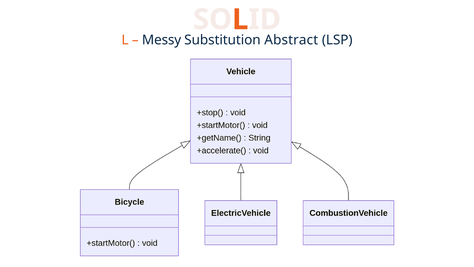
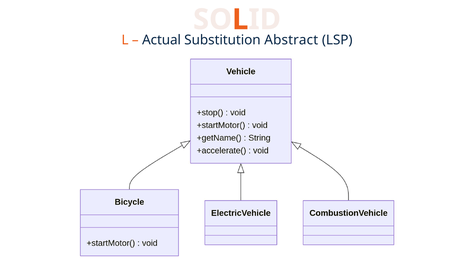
Messy: Messy -> Actual (162, 40)
